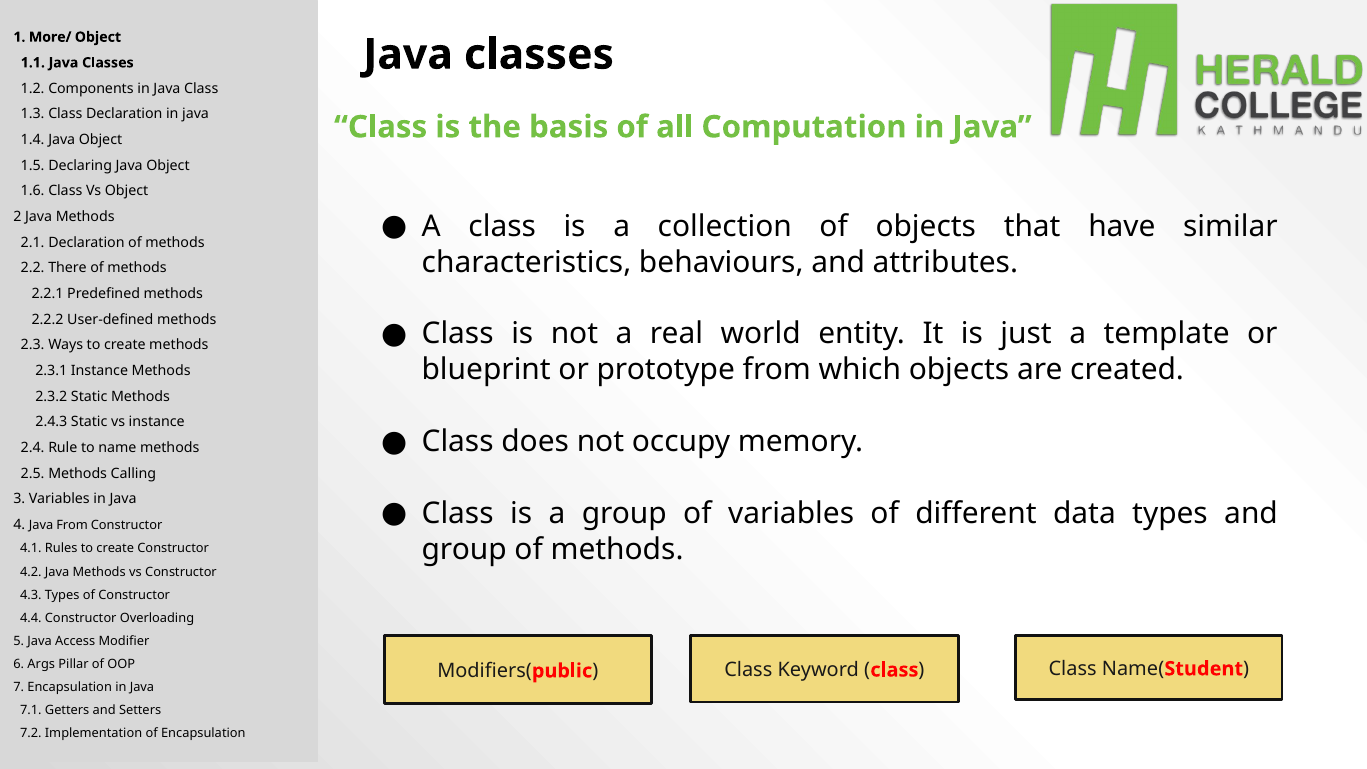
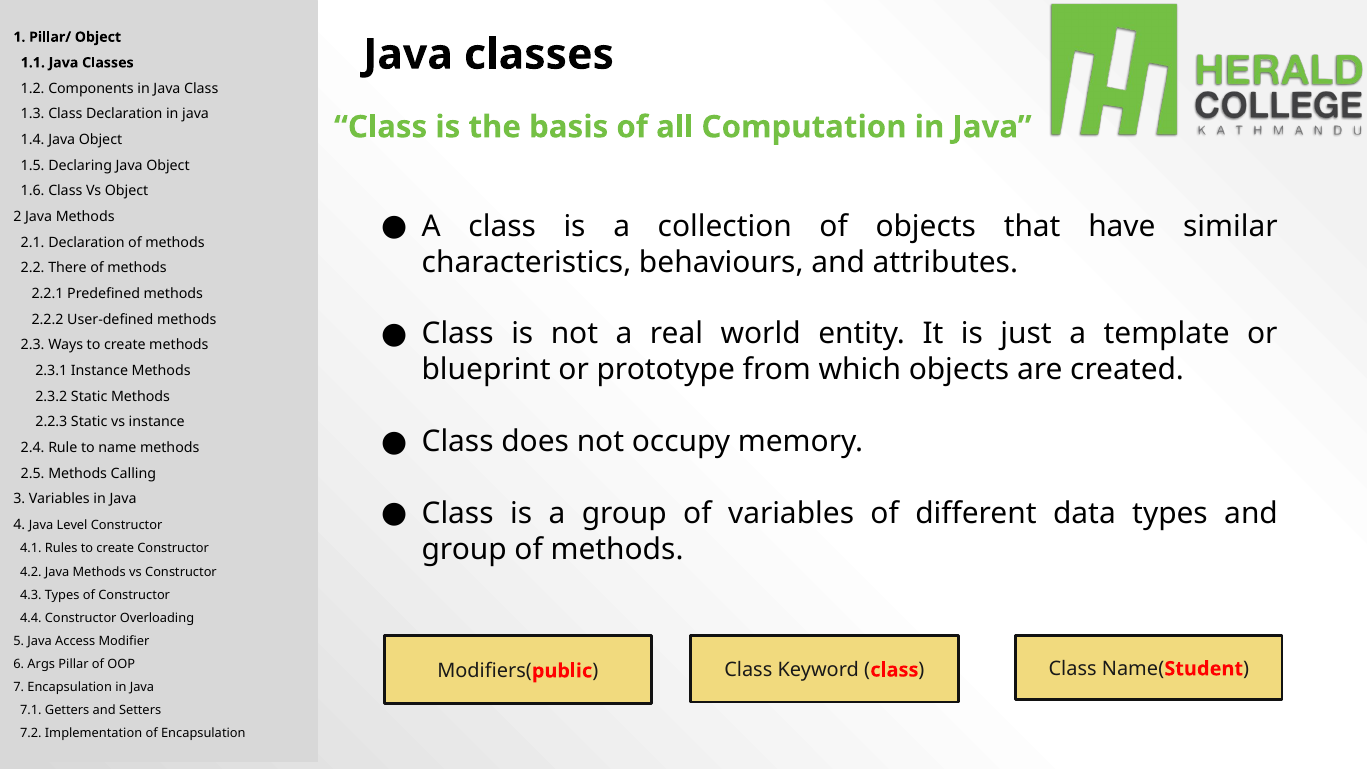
More/: More/ -> Pillar/ (50, 37)
2.4.3: 2.4.3 -> 2.2.3 (51, 422)
Java From: From -> Level (72, 525)
